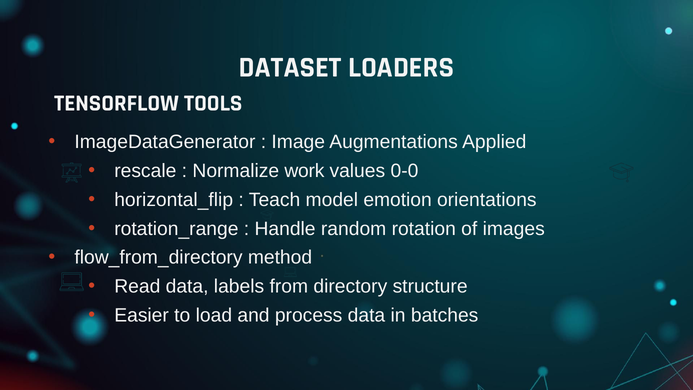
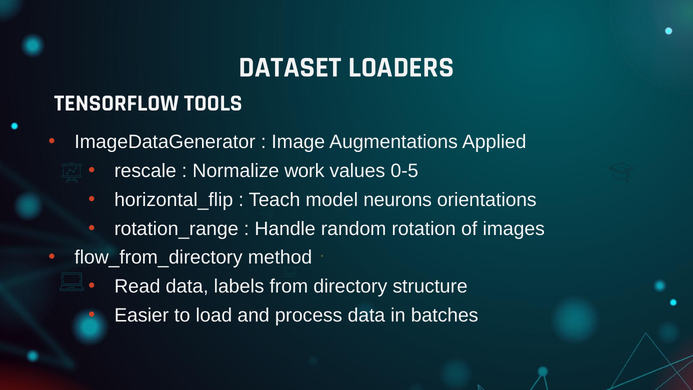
0-0: 0-0 -> 0-5 (405, 171)
emotion: emotion -> neurons (398, 200)
